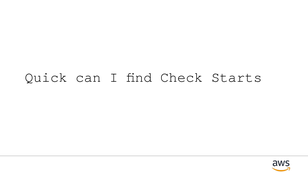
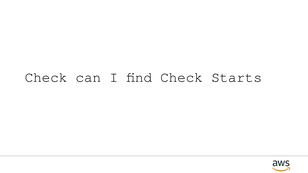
Quick: Quick -> Check (46, 77)
